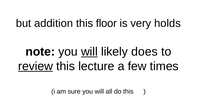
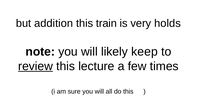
floor: floor -> train (106, 23)
will underline: present -> none (89, 52)
does: does -> keep (144, 52)
